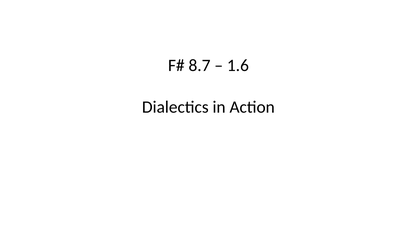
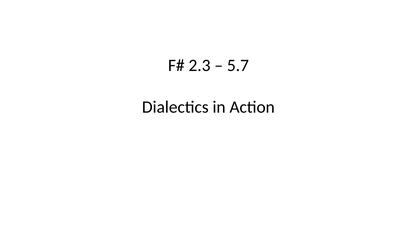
8.7: 8.7 -> 2.3 (199, 66)
1.6: 1.6 -> 5.7 (238, 66)
